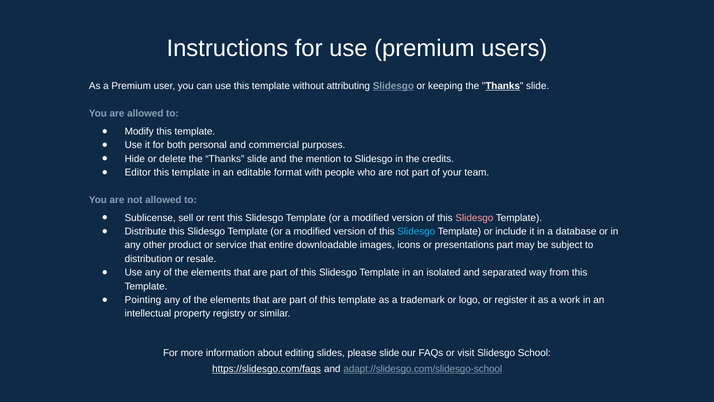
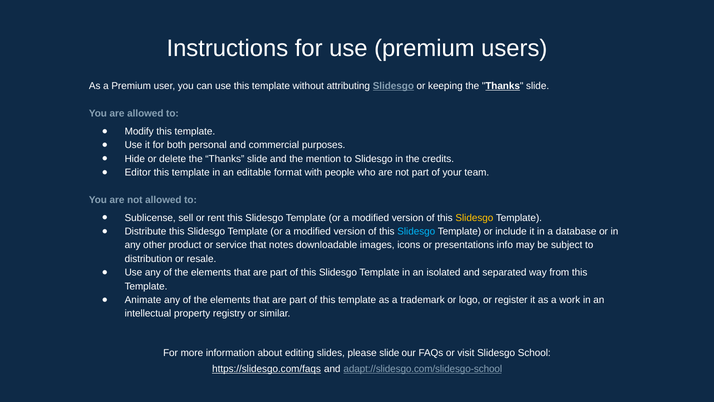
Slidesgo colour: pink -> yellow (474, 218)
entire: entire -> notes (281, 245)
presentations part: part -> info (505, 245)
Pointing: Pointing -> Animate (143, 300)
